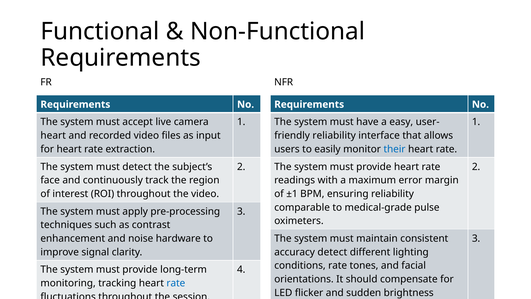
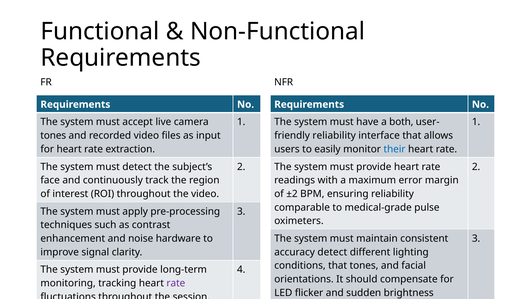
easy: easy -> both (401, 122)
heart: heart -> tones (53, 135)
±1: ±1 -> ±2 (292, 194)
conditions rate: rate -> that (338, 265)
rate colour: blue -> purple (176, 283)
